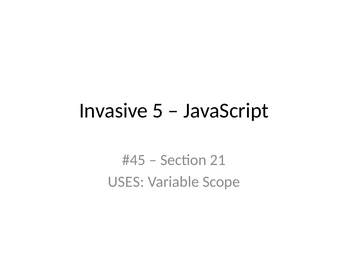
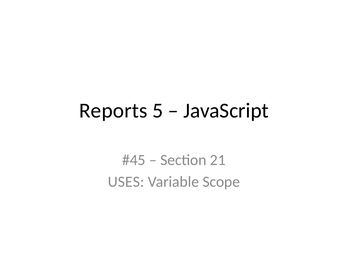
Invasive: Invasive -> Reports (113, 111)
